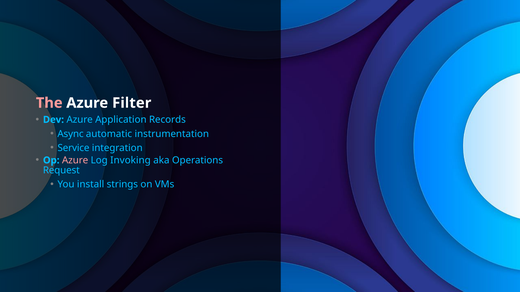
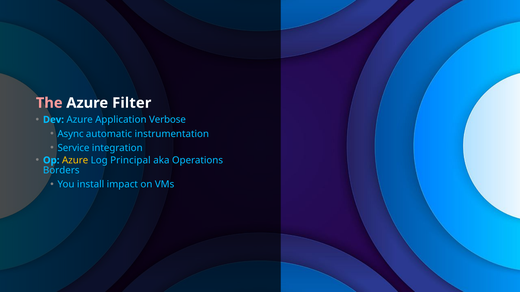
Records: Records -> Verbose (167, 120)
Azure colour: pink -> yellow (75, 161)
Invoking: Invoking -> Principal (130, 161)
Request: Request -> Borders (61, 170)
strings: strings -> impact (122, 185)
